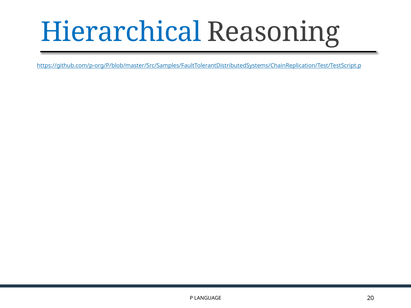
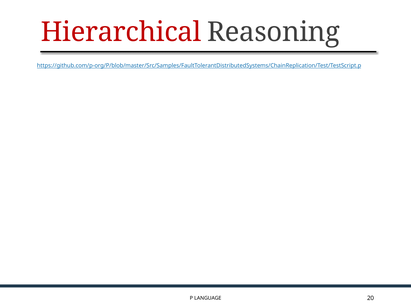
Hierarchical colour: blue -> red (121, 32)
